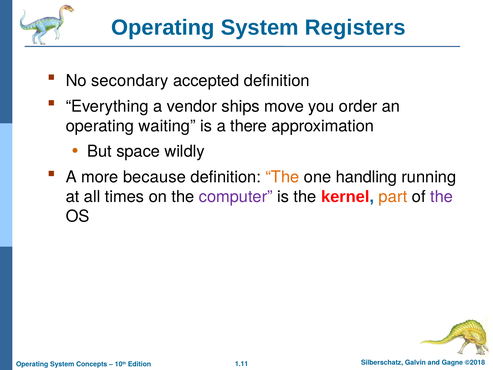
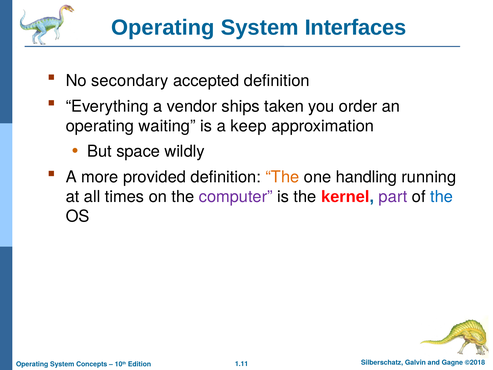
Registers: Registers -> Interfaces (355, 28)
move: move -> taken (284, 106)
there: there -> keep (249, 126)
because: because -> provided (155, 177)
part colour: orange -> purple (393, 197)
the colour: purple -> blue (442, 197)
